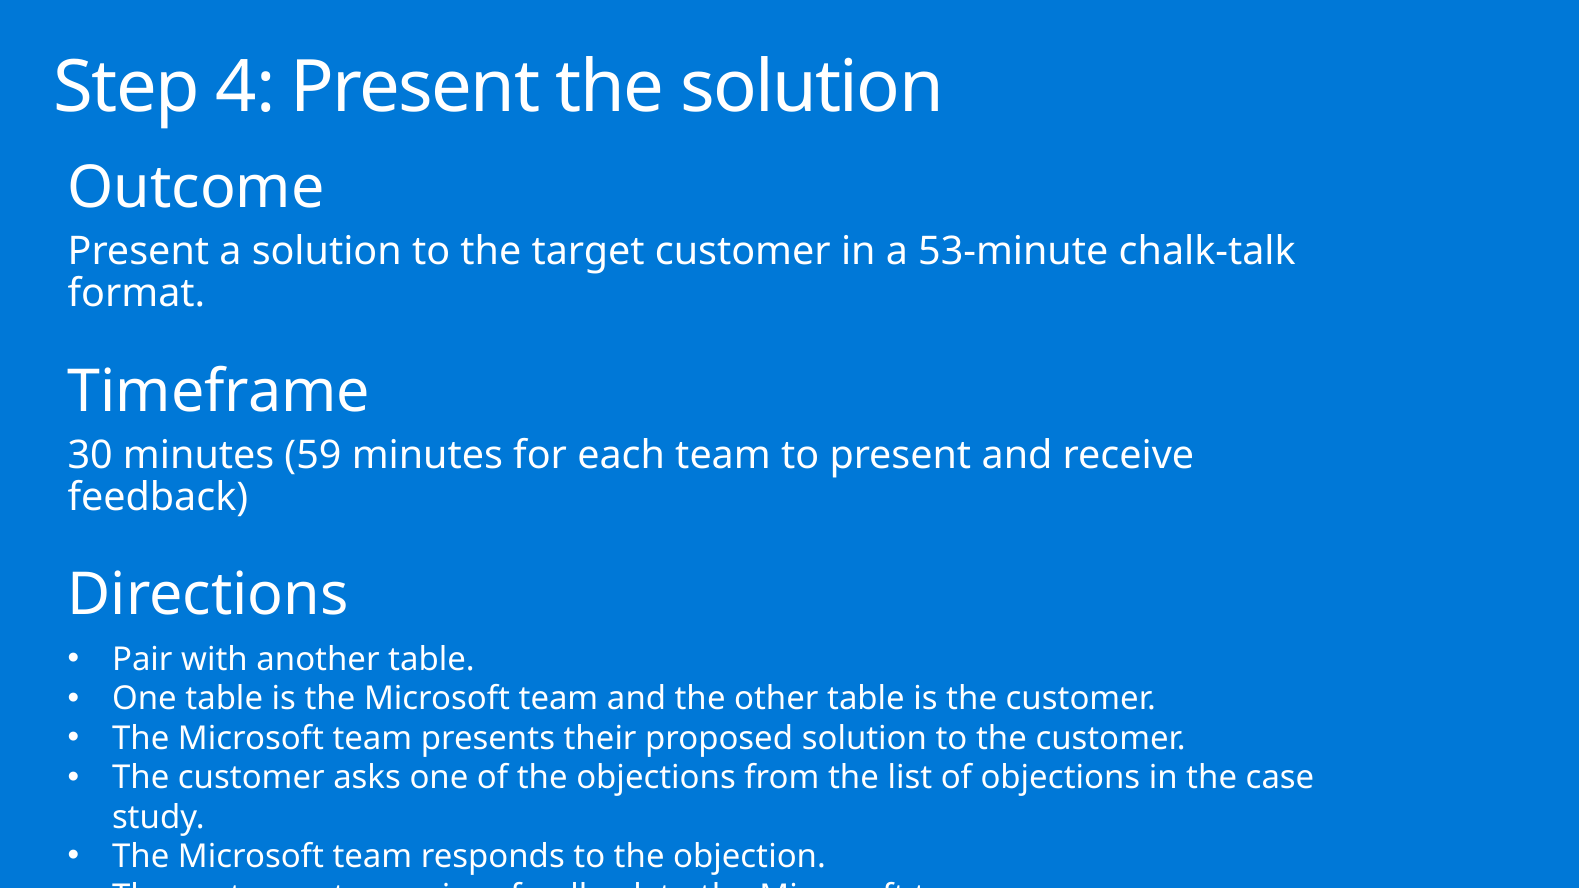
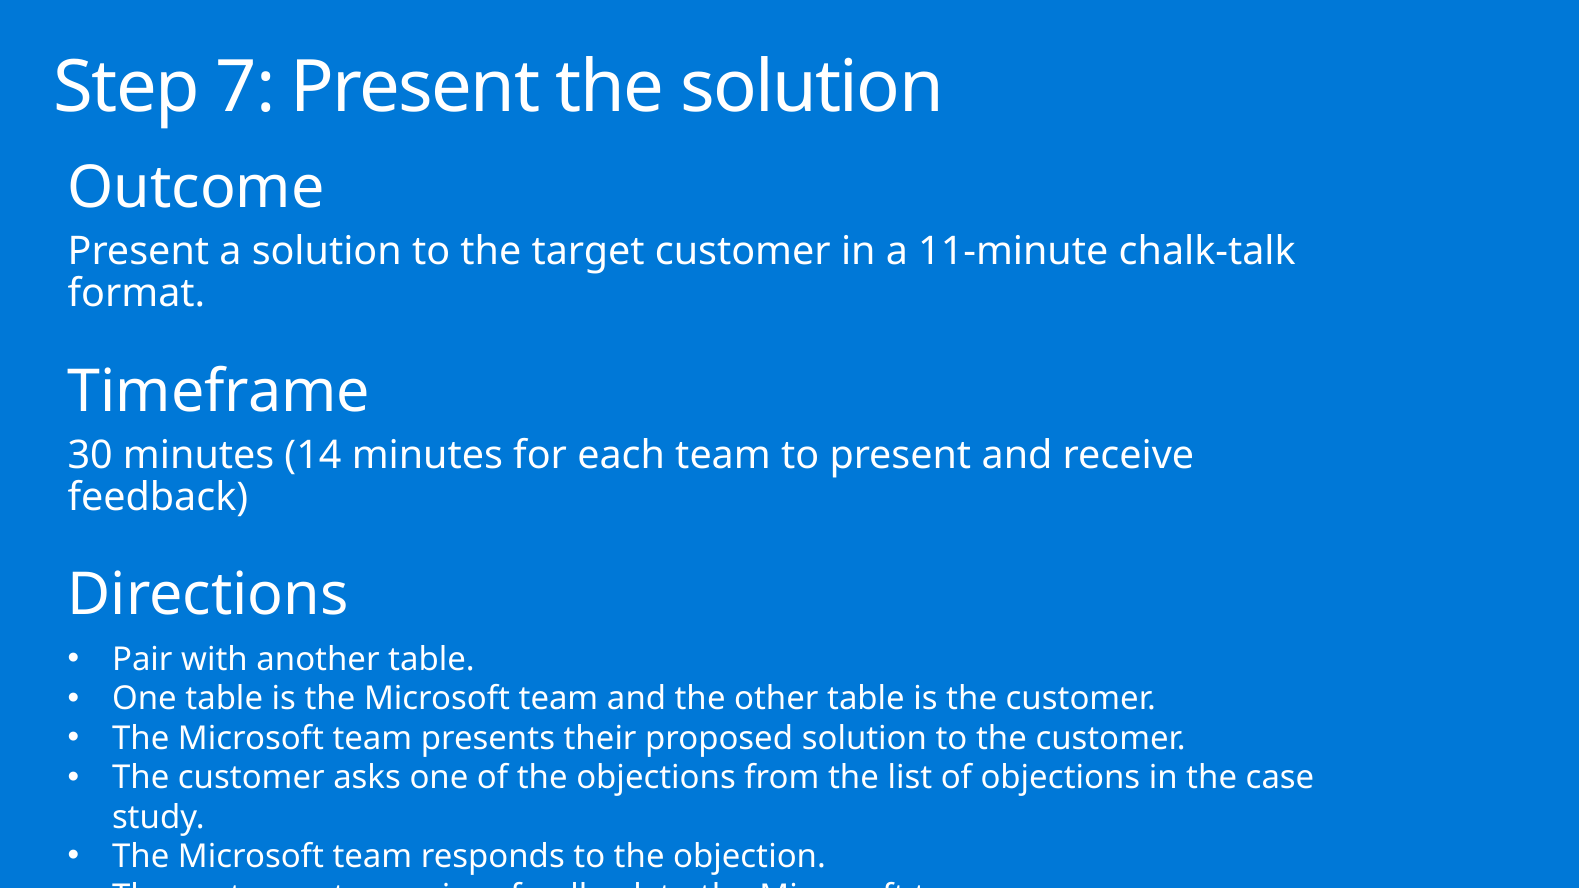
4: 4 -> 7 (246, 88)
53-minute: 53-minute -> 11-minute (1013, 251)
59: 59 -> 14 (313, 455)
